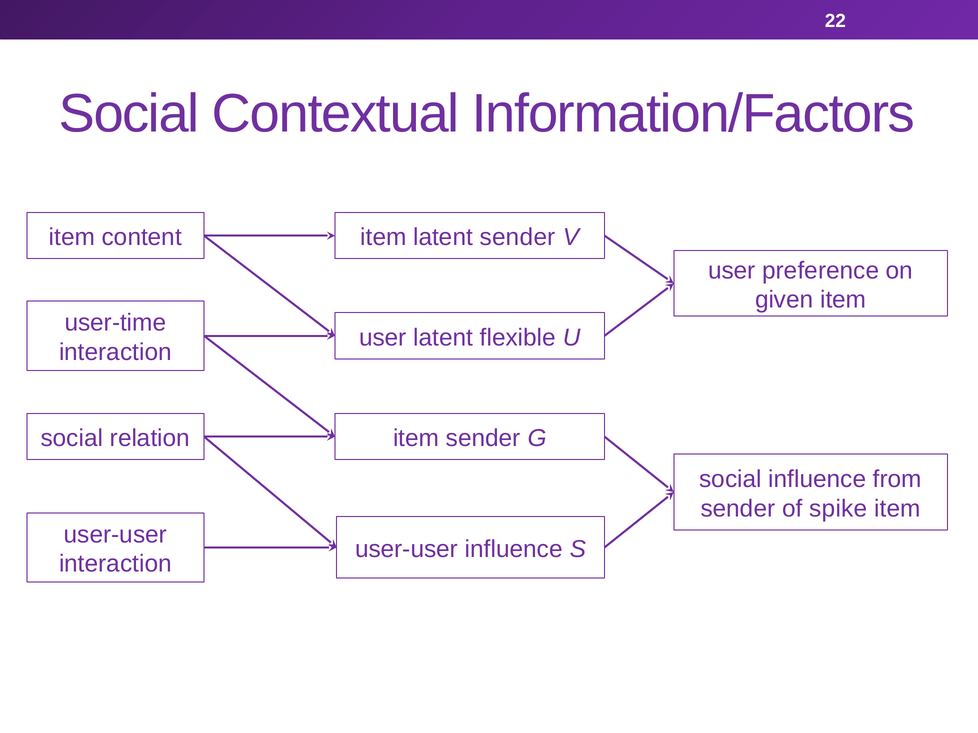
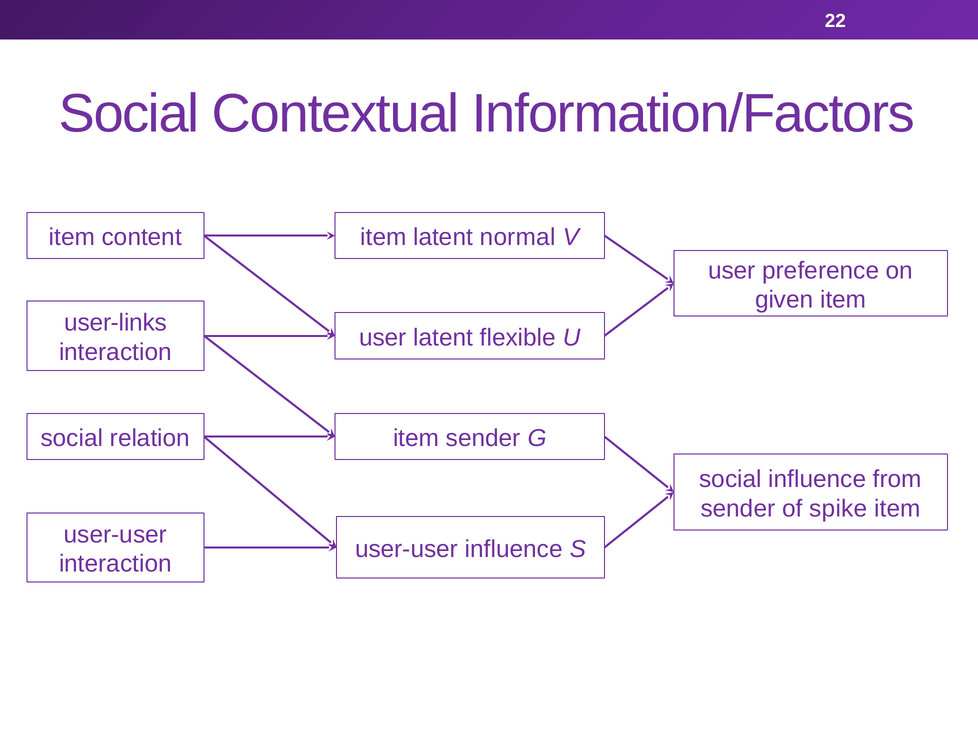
latent sender: sender -> normal (518, 238)
user-time: user-time -> user-links (116, 323)
